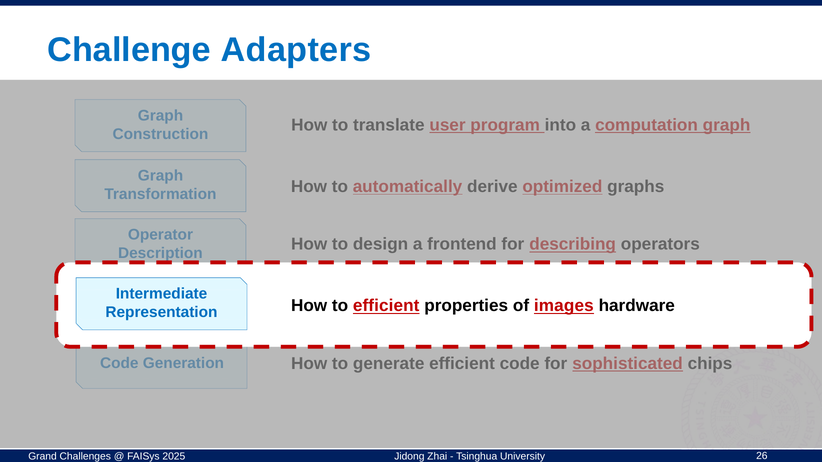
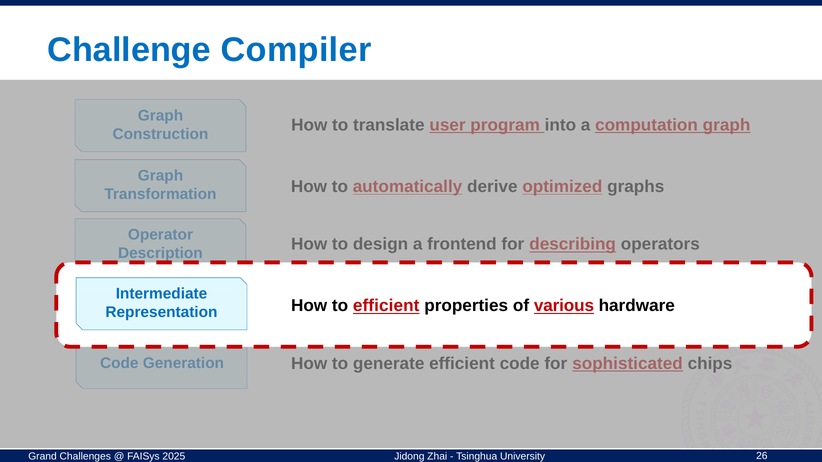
Adapters: Adapters -> Compiler (296, 50)
images: images -> various (564, 306)
